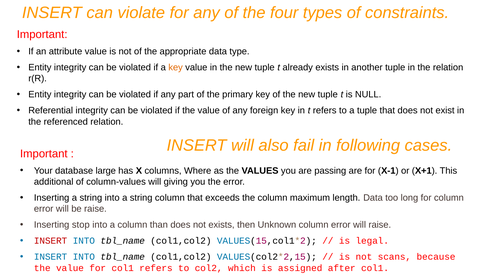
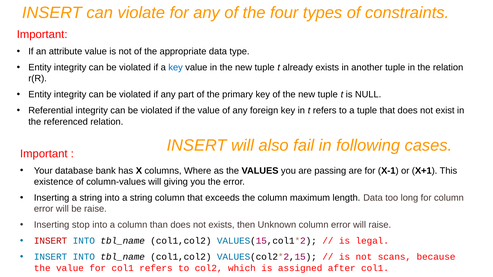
key colour: orange -> blue (176, 68)
large: large -> bank (106, 171)
additional: additional -> existence (54, 182)
